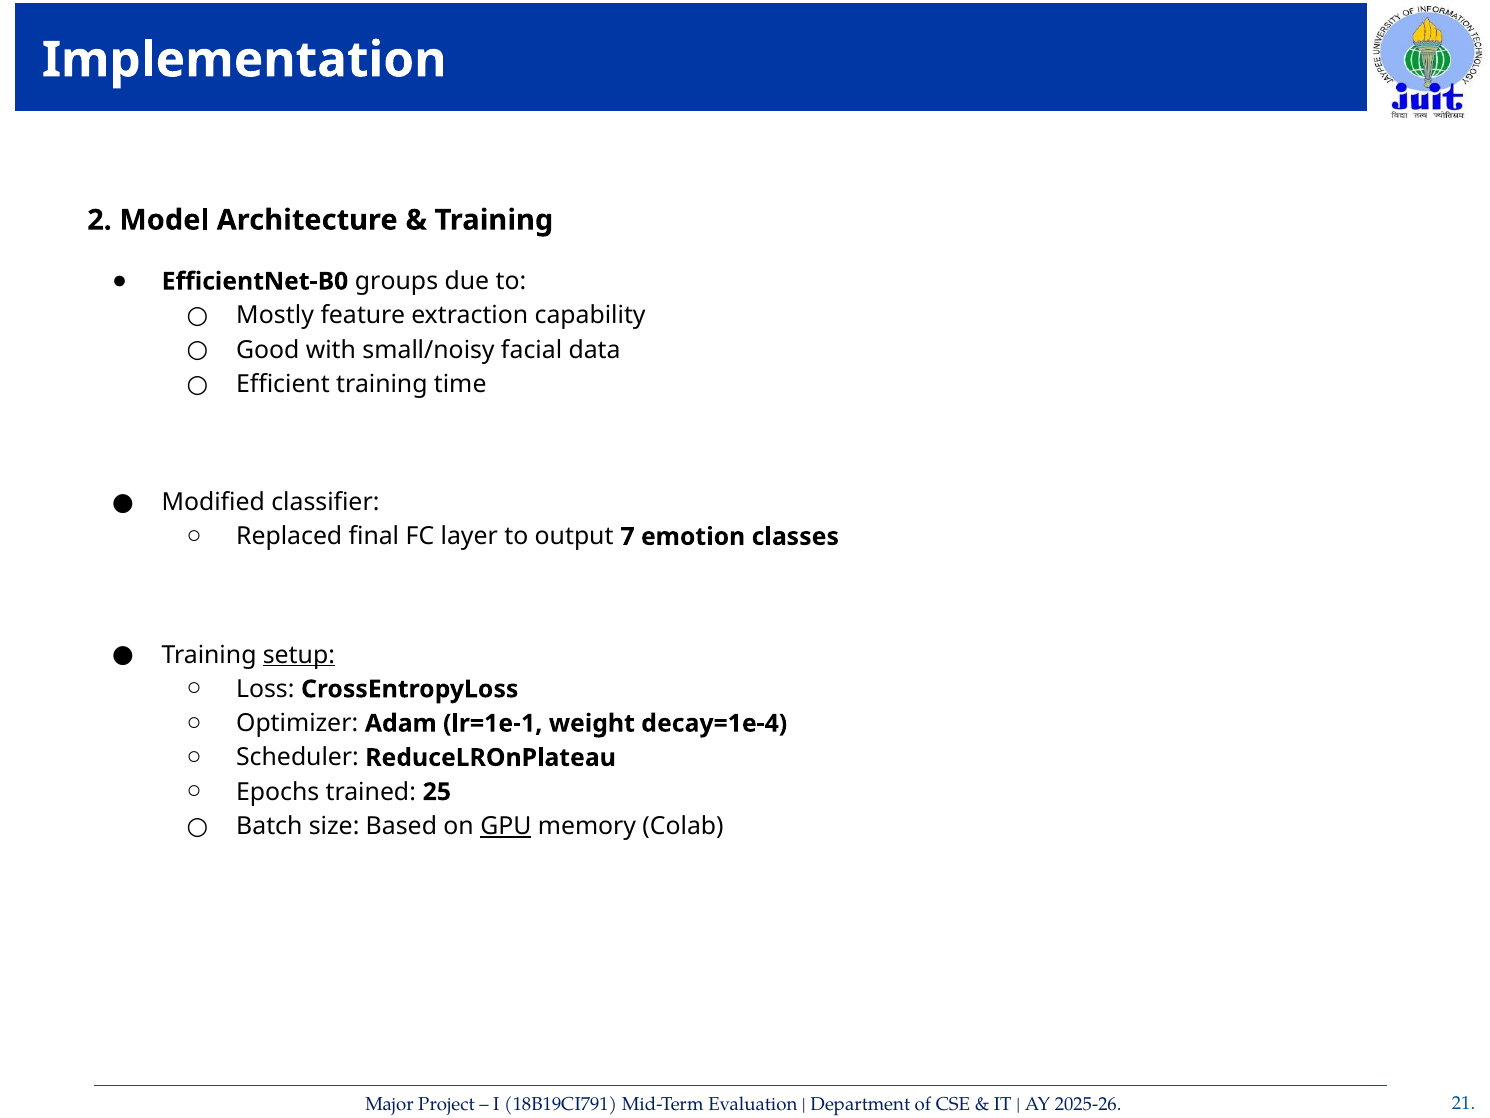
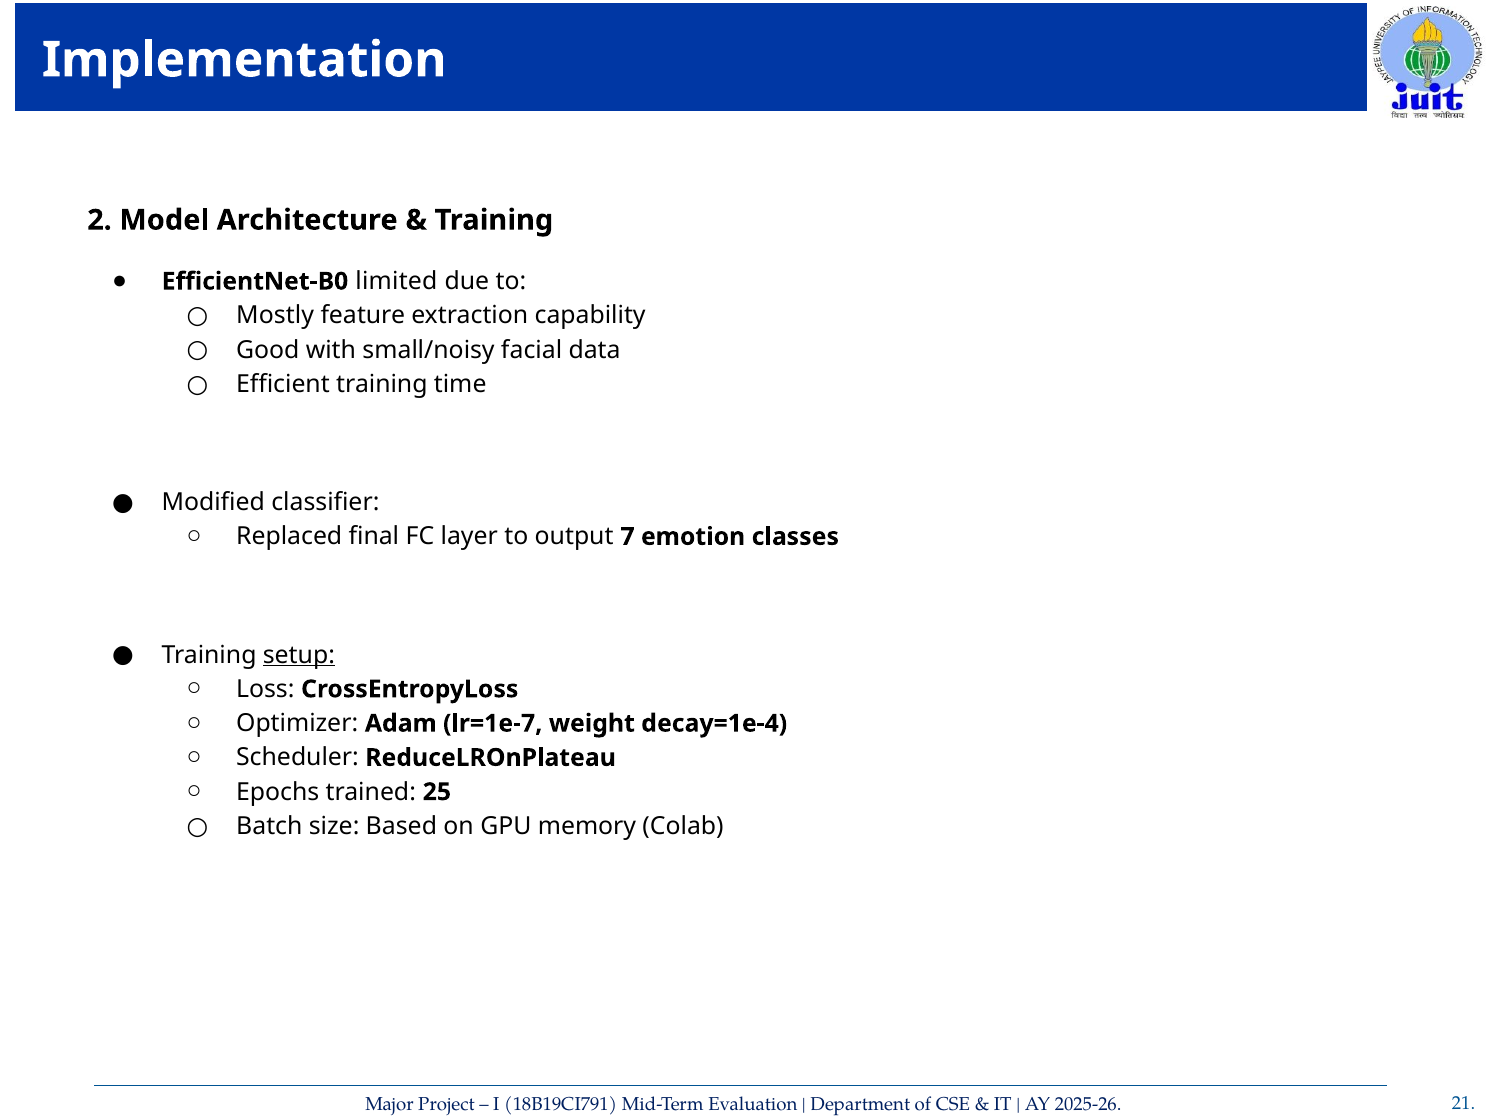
groups: groups -> limited (396, 281)
lr=1e-1: lr=1e-1 -> lr=1e-7 (493, 723)
GPU underline: present -> none (506, 826)
